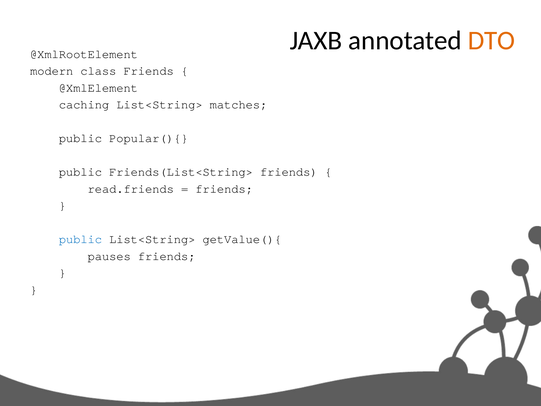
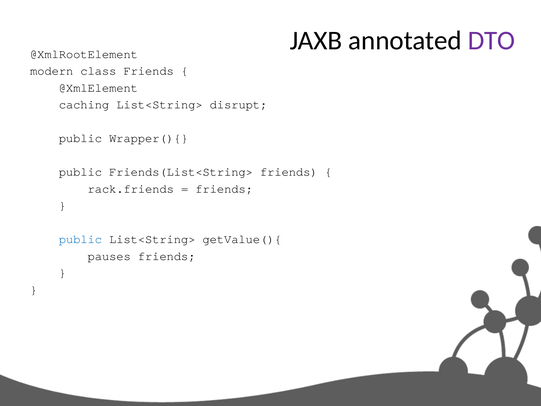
DTO colour: orange -> purple (491, 41)
matches: matches -> disrupt (239, 104)
Popular(){: Popular(){ -> Wrapper(){ (149, 138)
read.friends: read.friends -> rack.friends (131, 189)
